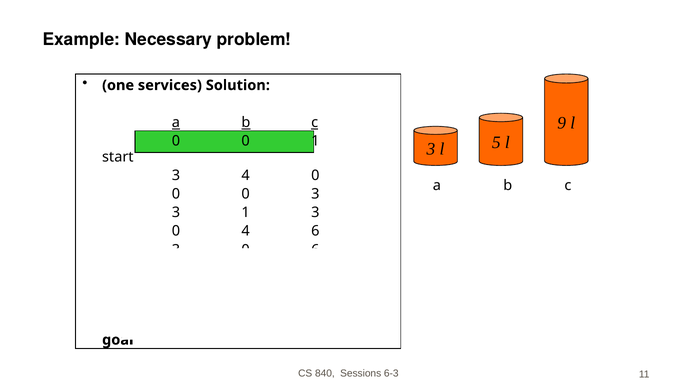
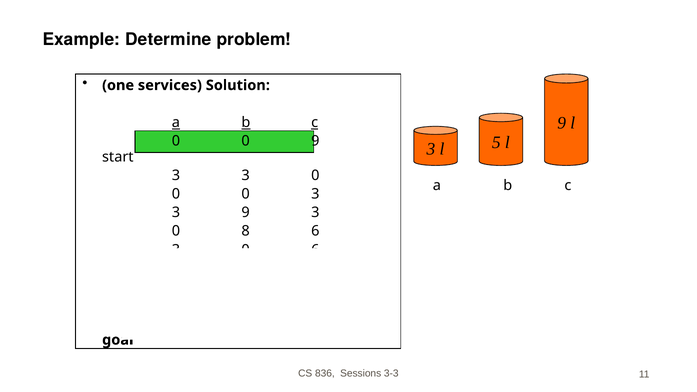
Necessary: Necessary -> Determine (168, 40)
0 1: 1 -> 9 (315, 141)
4: 4 -> 3 (246, 175)
3 1: 1 -> 9 (246, 213)
0 4: 4 -> 8 (246, 231)
840: 840 -> 836 (325, 373)
6-3: 6-3 -> 3-3 (391, 373)
